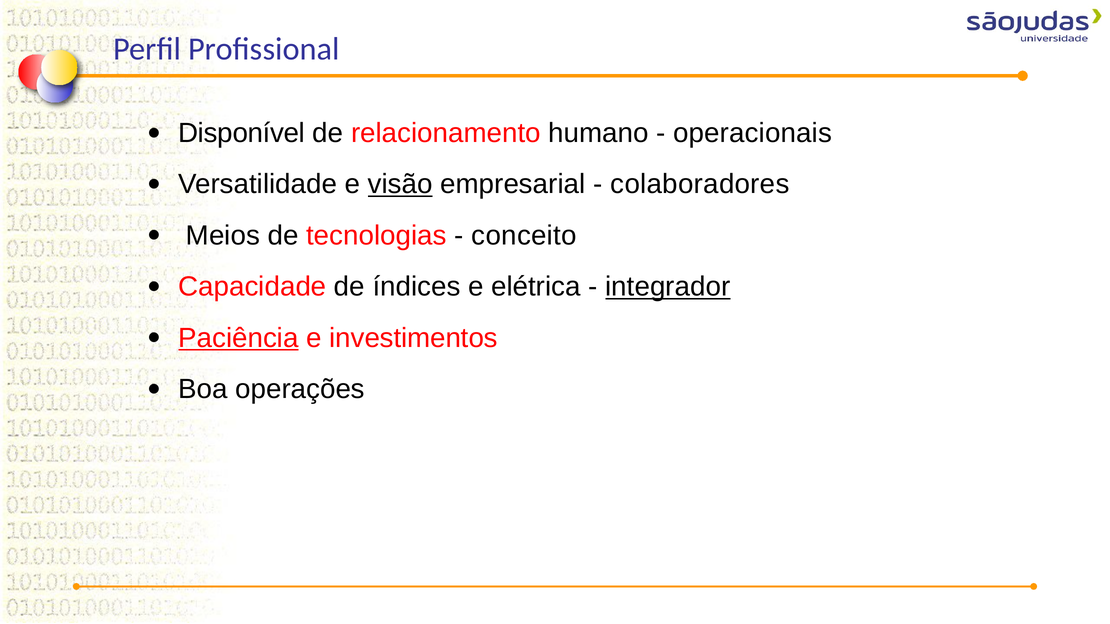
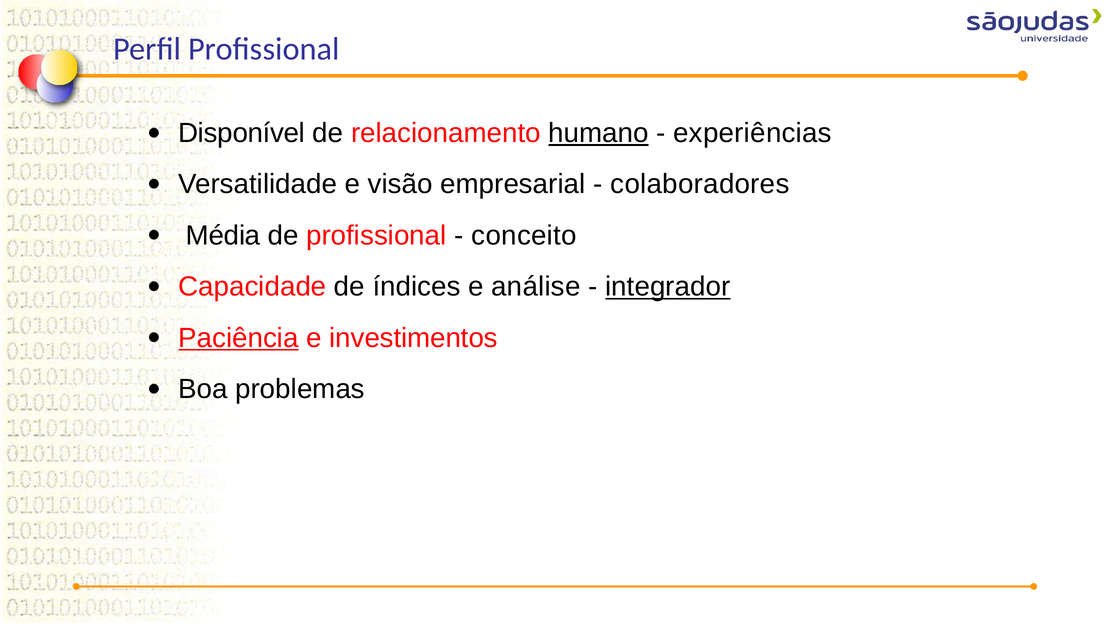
humano underline: none -> present (599, 133)
operacionais: operacionais -> experiências (753, 133)
visão underline: present -> none (400, 184)
Meios: Meios -> Média (223, 236)
de tecnologias: tecnologias -> profissional (376, 236)
elétrica: elétrica -> análise (536, 287)
operações: operações -> problemas (300, 389)
